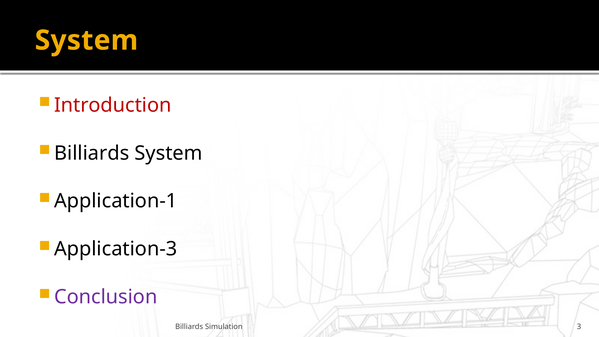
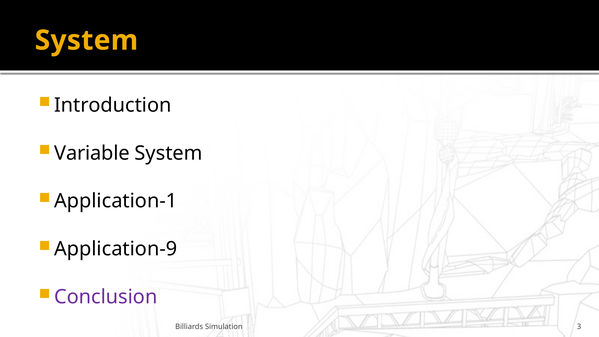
Introduction colour: red -> black (113, 105)
Billiards: Billiards -> Variable (92, 153)
Application-3: Application-3 -> Application-9 (116, 249)
